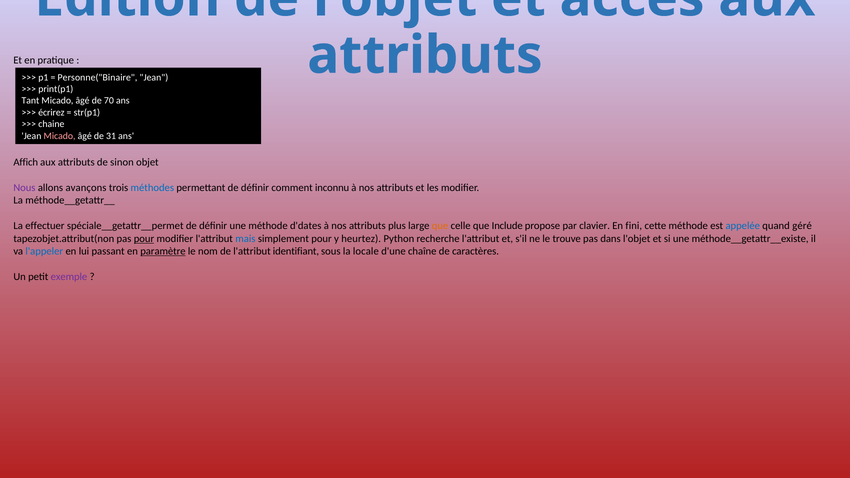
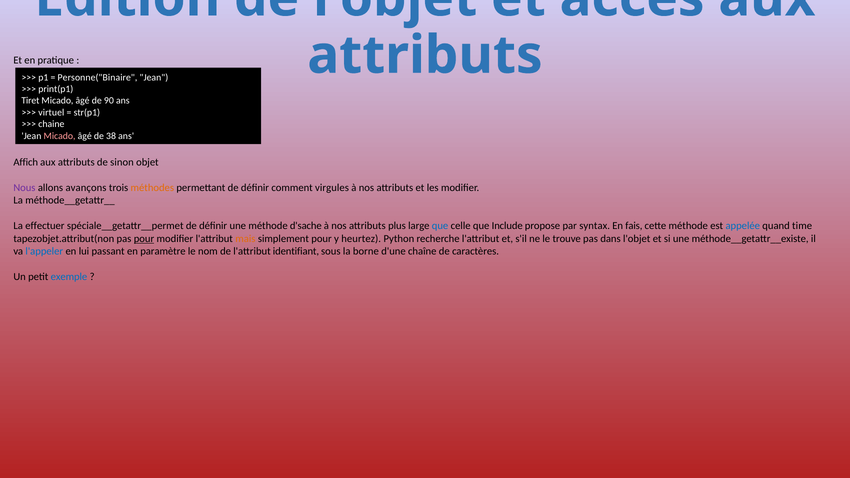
Tant: Tant -> Tiret (30, 101)
70: 70 -> 90 (109, 101)
écrirez: écrirez -> virtuel (51, 112)
31: 31 -> 38 (111, 136)
méthodes colour: blue -> orange (152, 188)
inconnu: inconnu -> virgules (332, 188)
d'dates: d'dates -> d'sache (306, 226)
que colour: orange -> blue (440, 226)
clavier: clavier -> syntax (595, 226)
fini: fini -> fais (634, 226)
géré: géré -> time (802, 226)
mais colour: blue -> orange (245, 239)
paramètre underline: present -> none (163, 251)
locale: locale -> borne (366, 251)
exemple colour: purple -> blue (69, 277)
